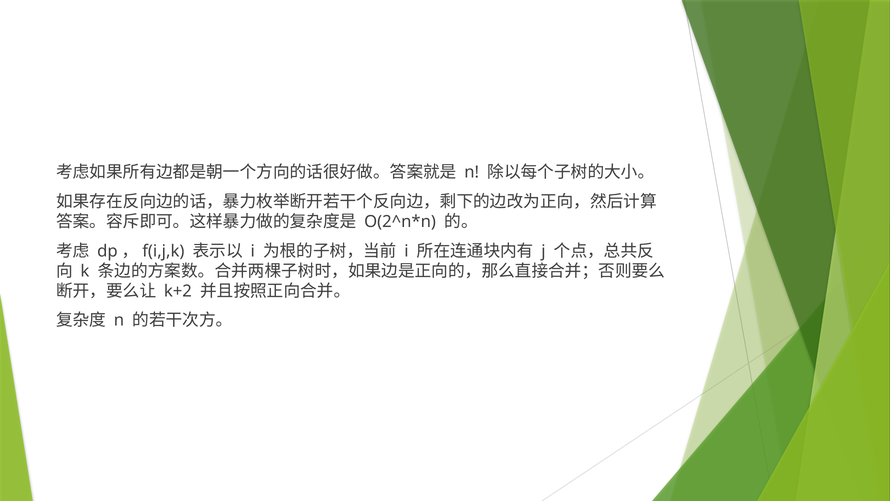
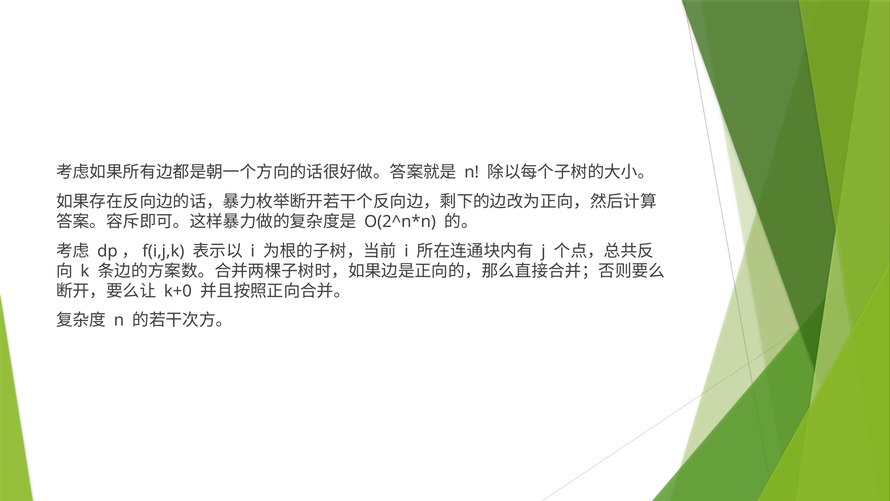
k+2: k+2 -> k+0 (178, 291)
